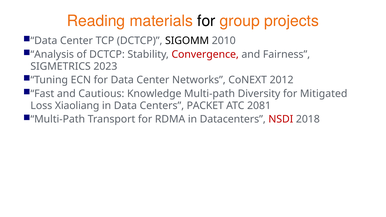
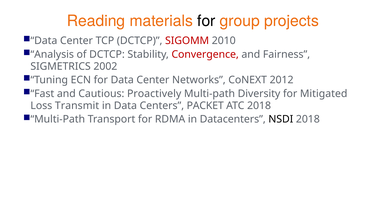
SIGOMM colour: black -> red (187, 41)
2023: 2023 -> 2002 (105, 66)
Knowledge: Knowledge -> Proactively (154, 94)
Xiaoliang: Xiaoliang -> Transmit (77, 106)
ATC 2081: 2081 -> 2018 (259, 106)
NSDI colour: red -> black (281, 119)
